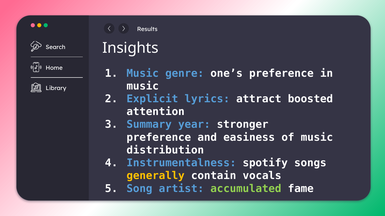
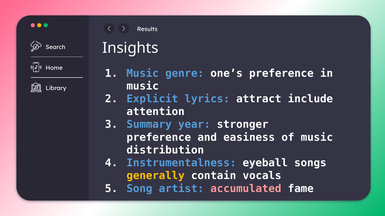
boosted: boosted -> include (310, 99)
spotify: spotify -> eyeball (265, 163)
accumulated colour: light green -> pink (246, 189)
